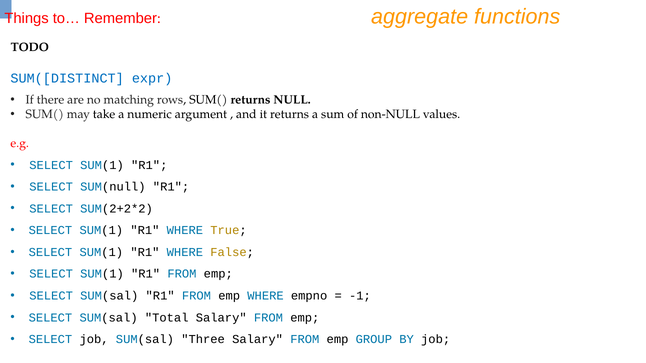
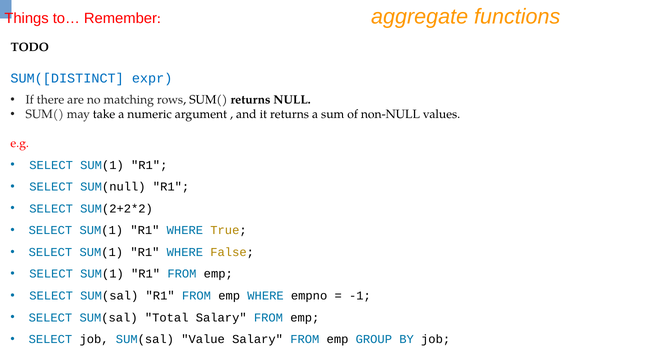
Three: Three -> Value (203, 340)
